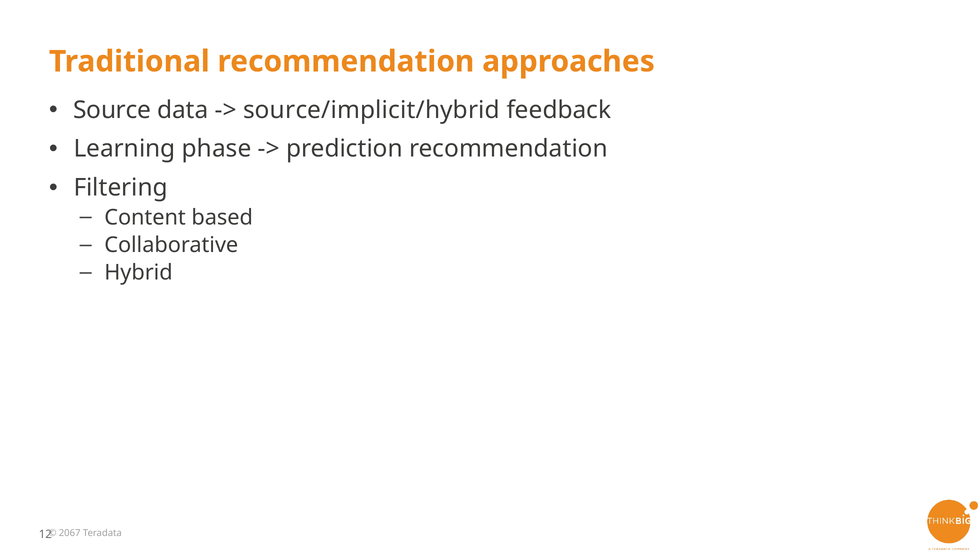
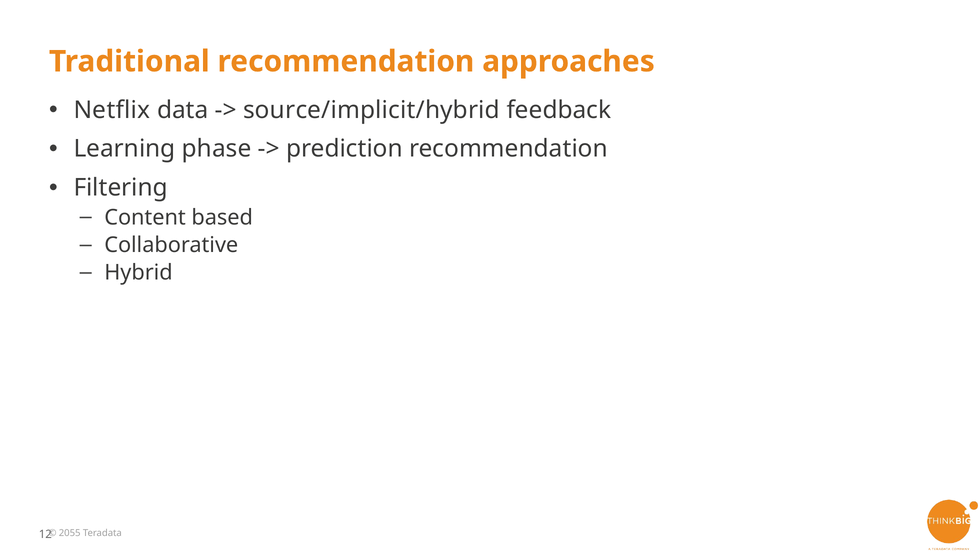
Source: Source -> Netflix (112, 110)
2067: 2067 -> 2055 (70, 533)
